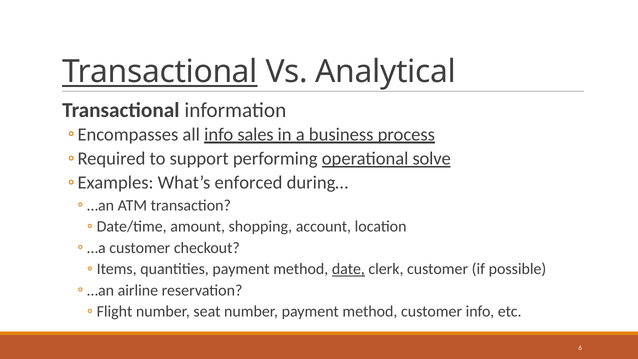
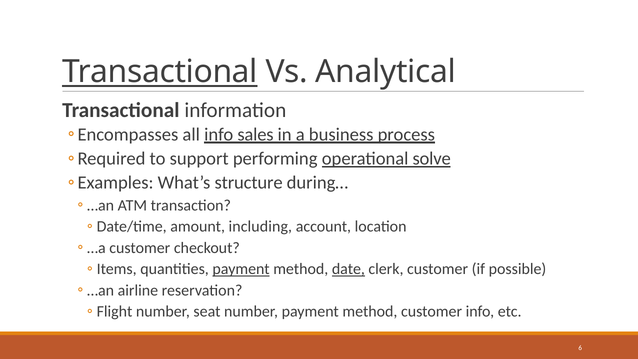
enforced: enforced -> structure (249, 183)
shopping: shopping -> including (260, 227)
payment underline: none -> present (241, 269)
